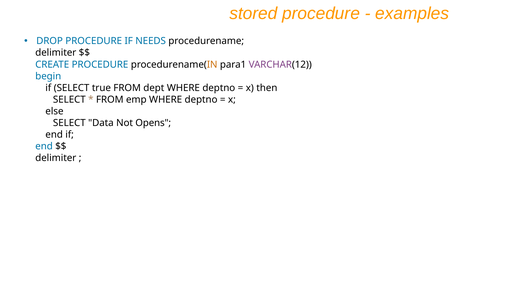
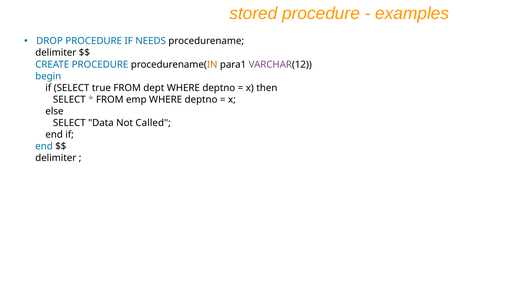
Opens: Opens -> Called (153, 123)
